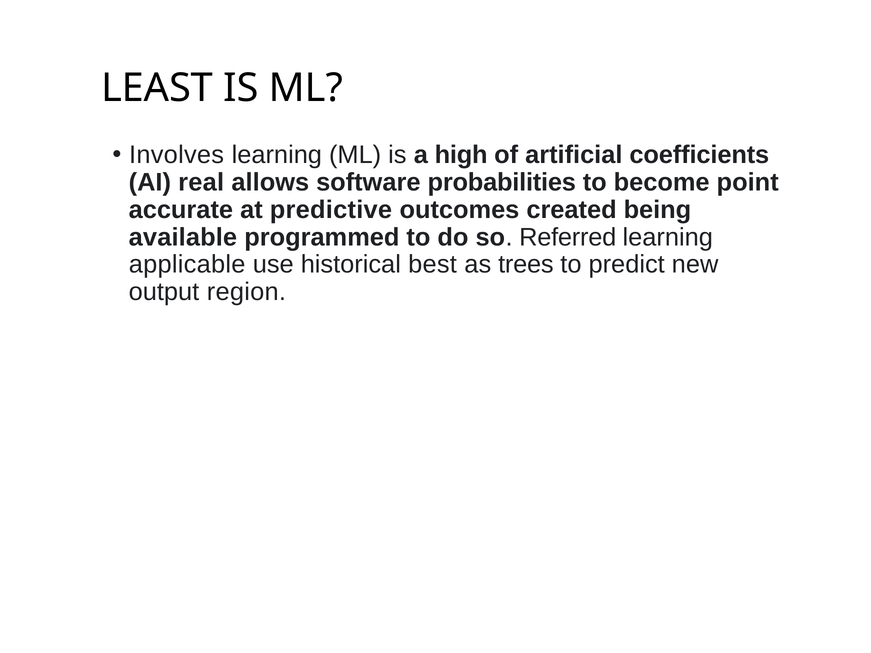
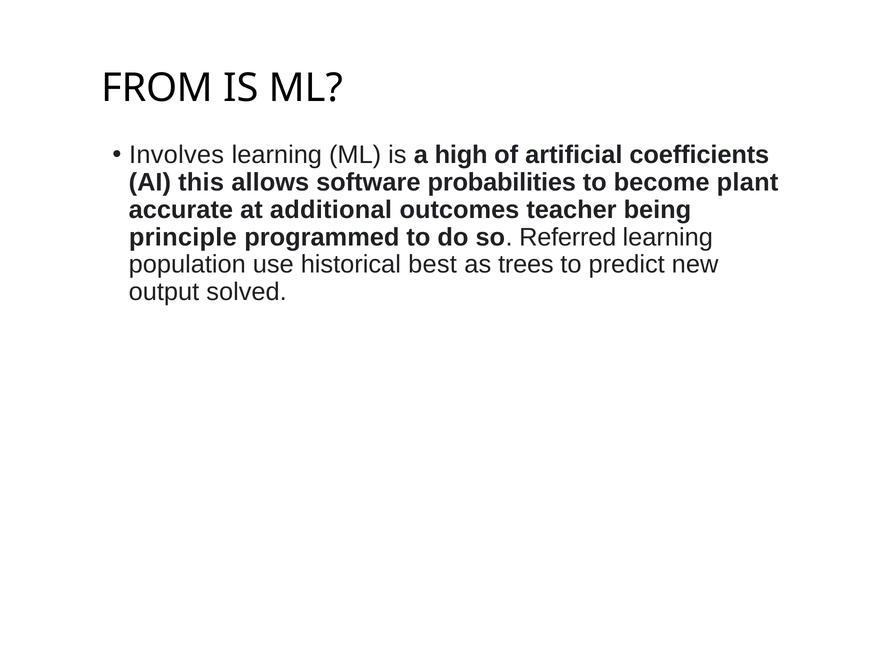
LEAST: LEAST -> FROM (157, 88)
real: real -> this (201, 182)
point: point -> plant (748, 182)
predictive: predictive -> additional (331, 210)
created: created -> teacher (572, 210)
available: available -> principle (183, 237)
applicable: applicable -> population (187, 265)
region: region -> solved (247, 292)
